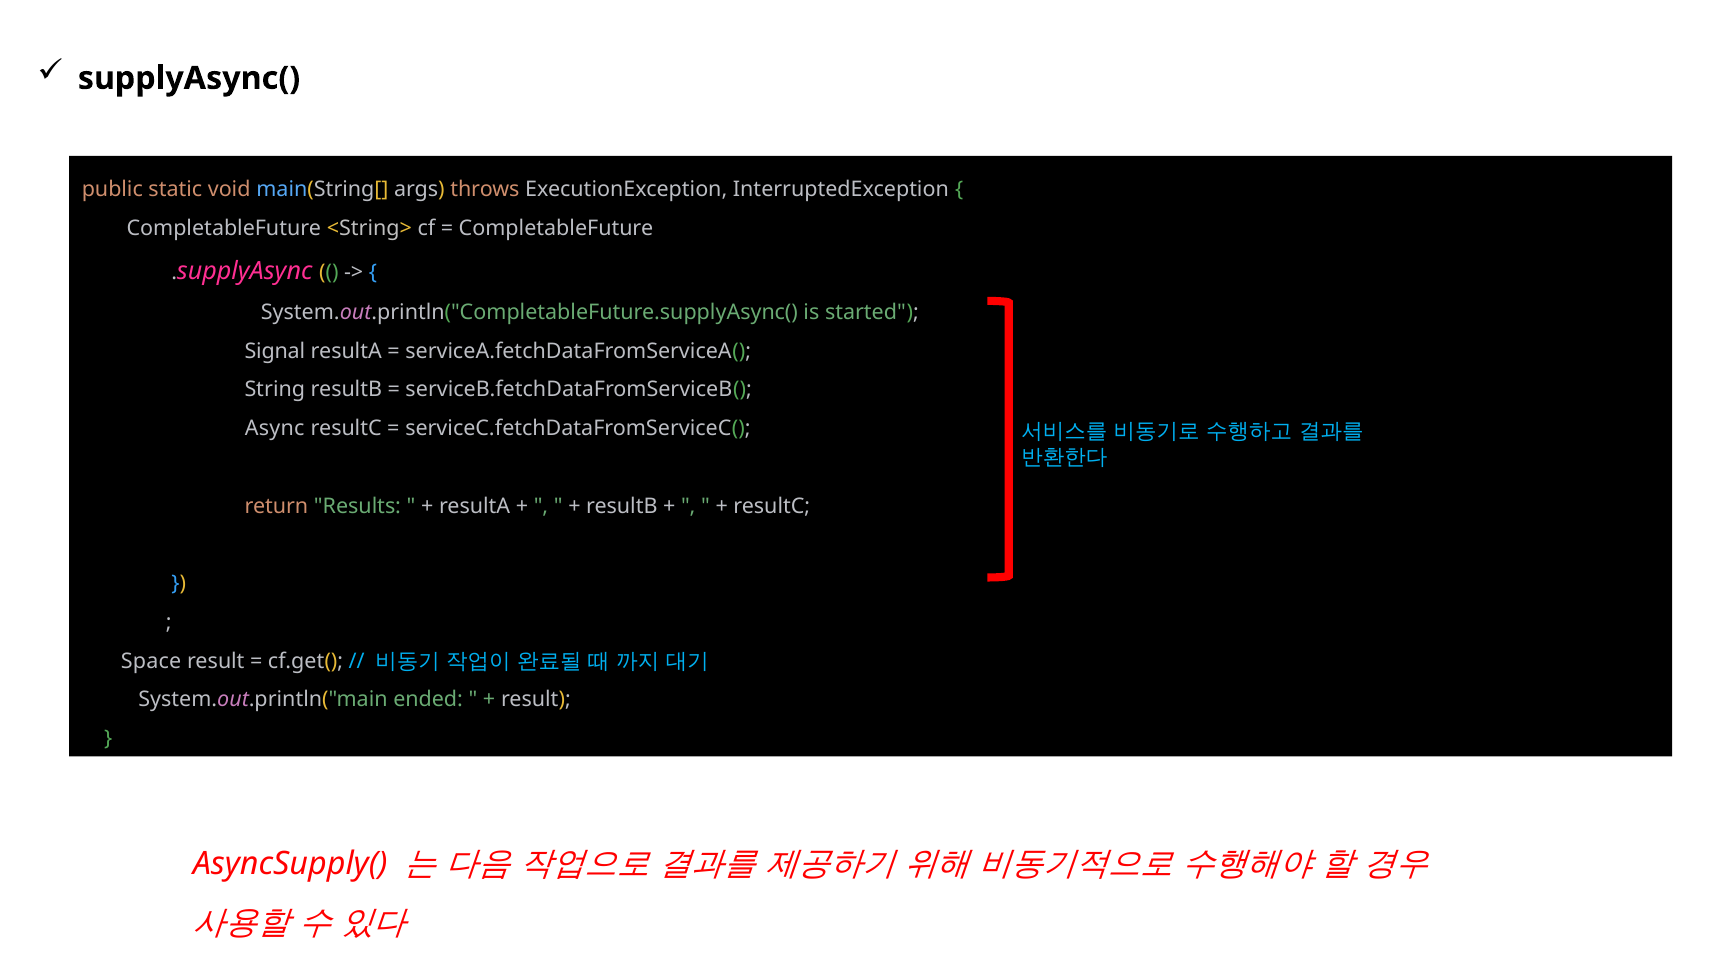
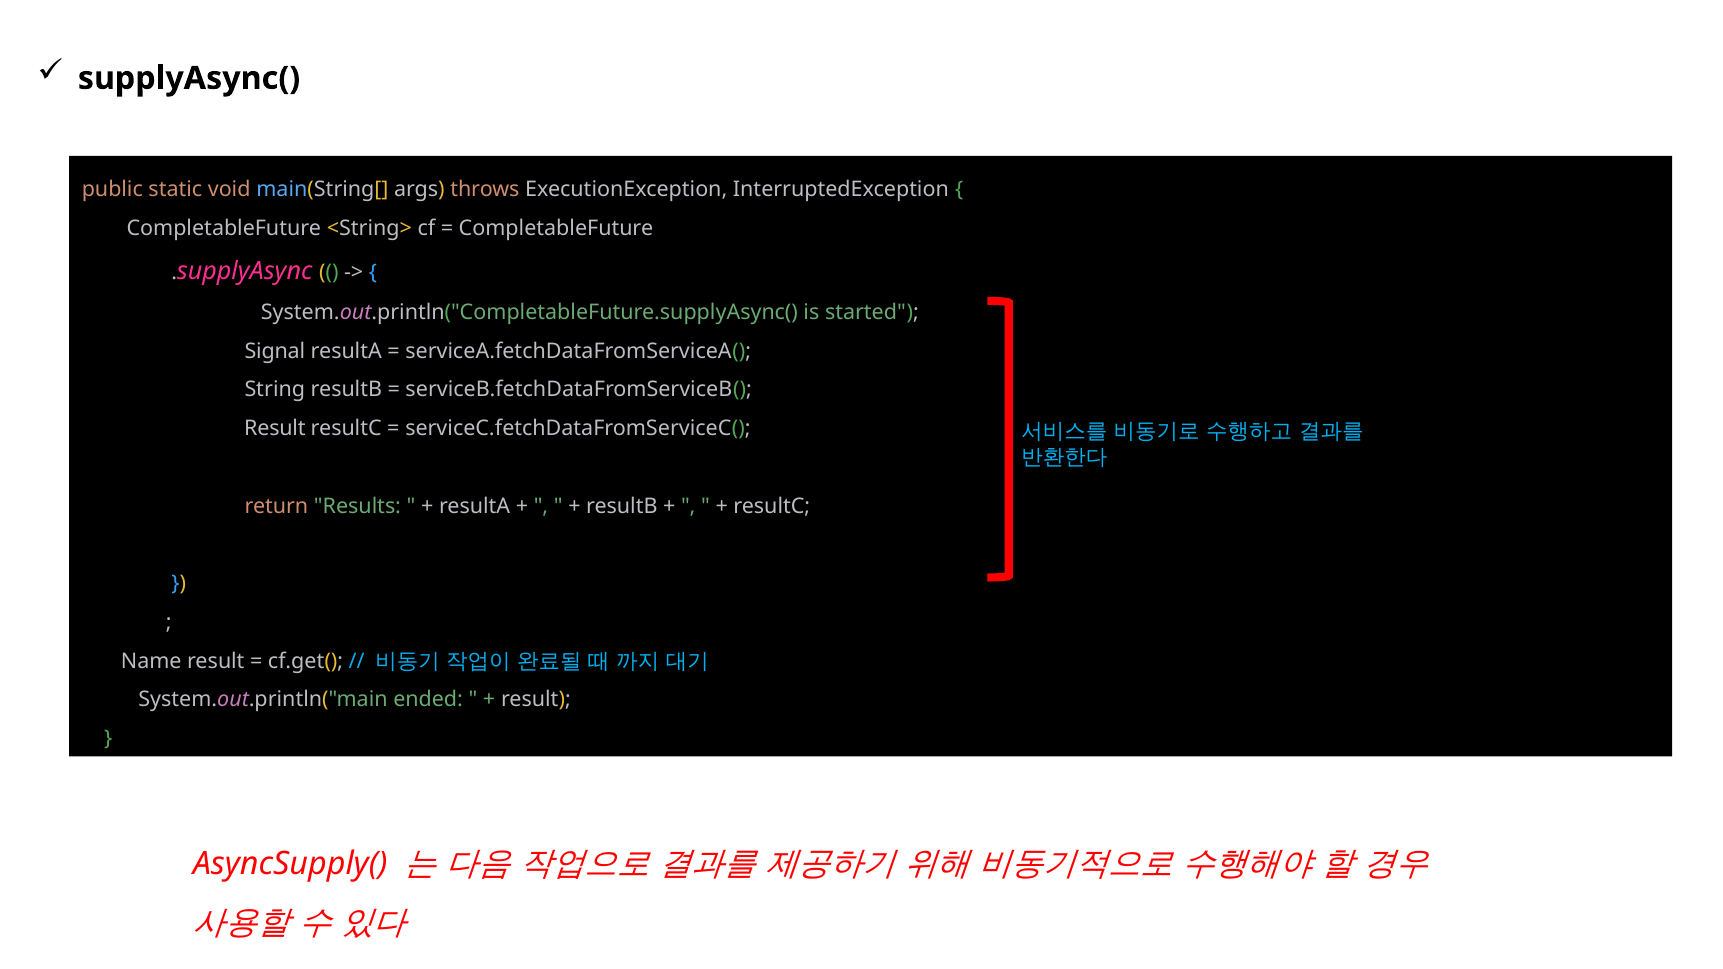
Async: Async -> Result (275, 429)
Space: Space -> Name (151, 661)
